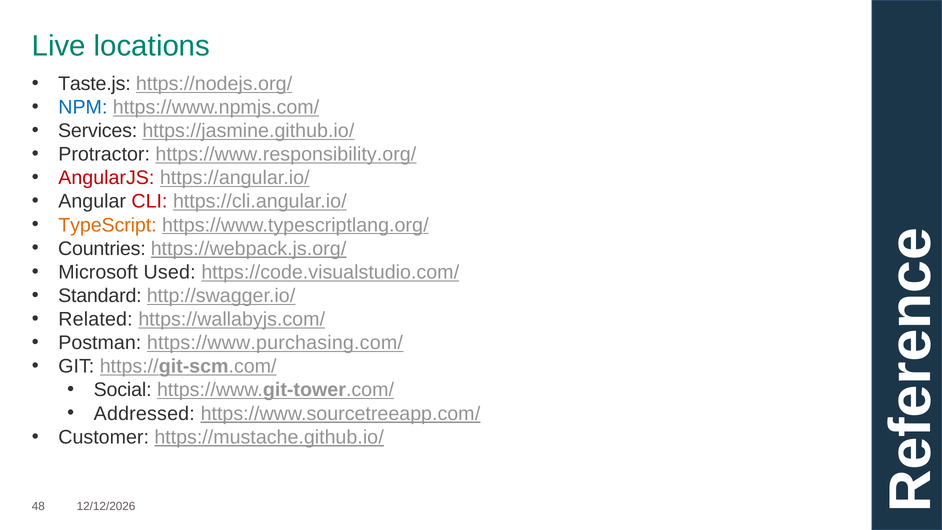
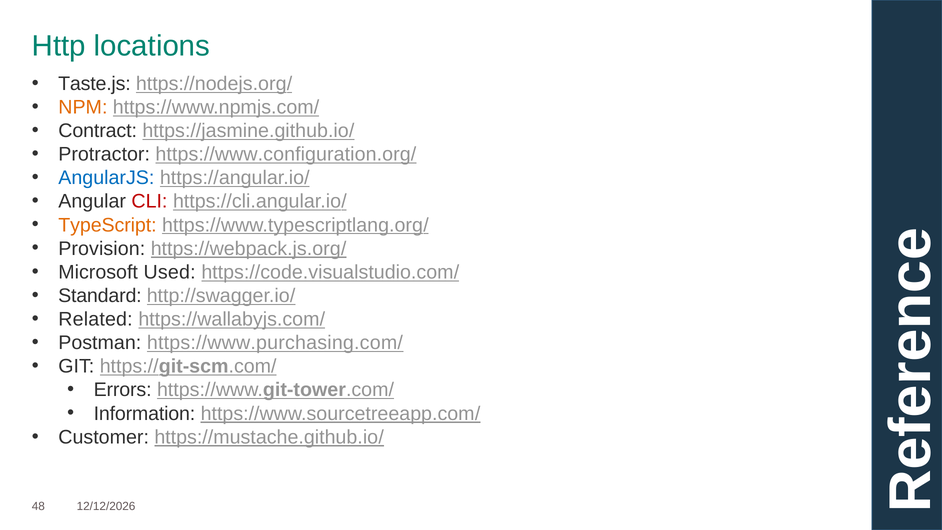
Live: Live -> Http (59, 46)
NPM colour: blue -> orange (83, 107)
Services: Services -> Contract (98, 131)
https://www.responsibility.org/: https://www.responsibility.org/ -> https://www.configuration.org/ (286, 154)
AngularJS colour: red -> blue (106, 178)
Countries: Countries -> Provision (102, 249)
Social: Social -> Errors (123, 390)
Addressed: Addressed -> Information (144, 413)
